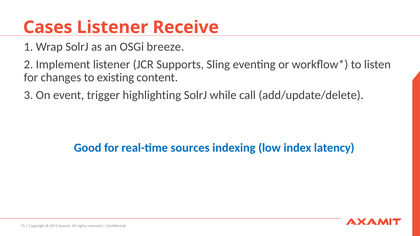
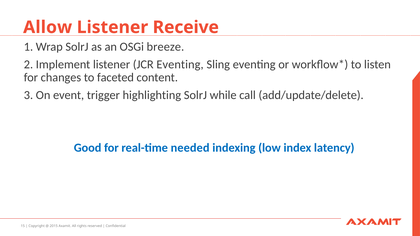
Cases: Cases -> Allow (48, 27)
JCR Supports: Supports -> Eventing (180, 64)
existing: existing -> faceted (115, 78)
sources: sources -> needed (190, 148)
